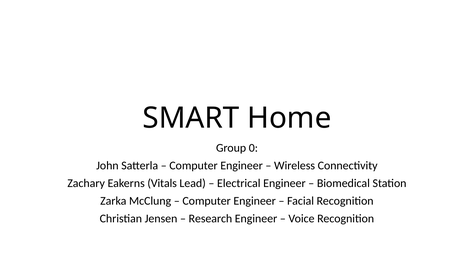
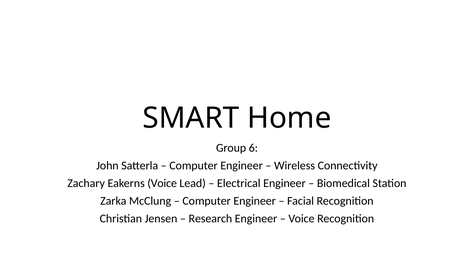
0: 0 -> 6 (253, 148)
Eakerns Vitals: Vitals -> Voice (162, 184)
